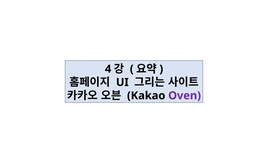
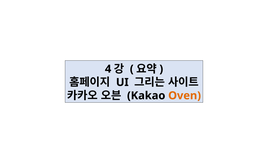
Oven colour: purple -> orange (185, 96)
